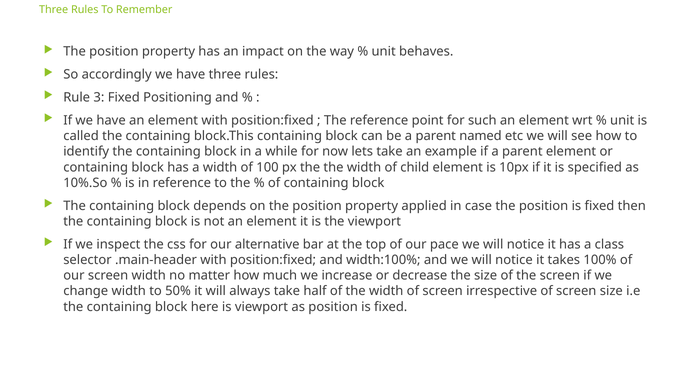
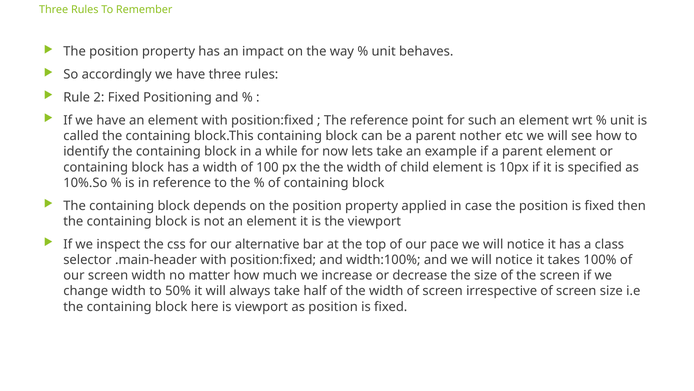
3: 3 -> 2 (99, 97)
named: named -> nother (480, 136)
